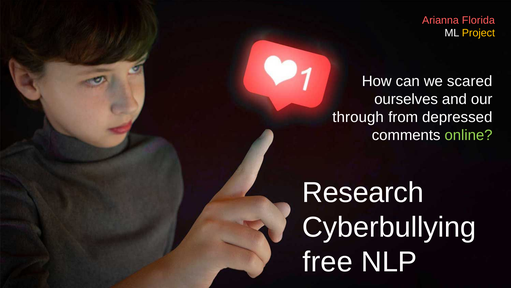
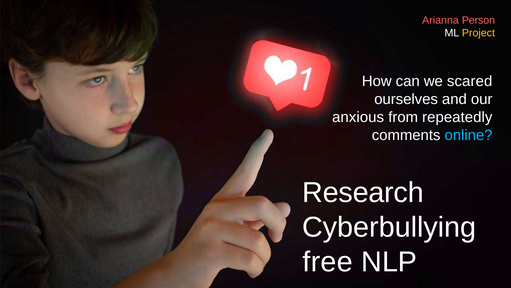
Florida: Florida -> Person (478, 20)
through: through -> anxious (358, 117)
depressed: depressed -> repeatedly (457, 117)
online colour: light green -> light blue (469, 135)
